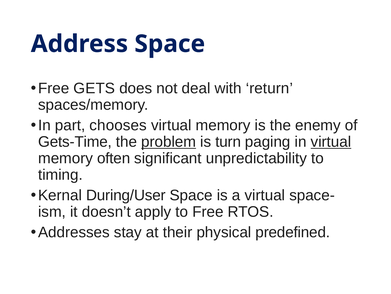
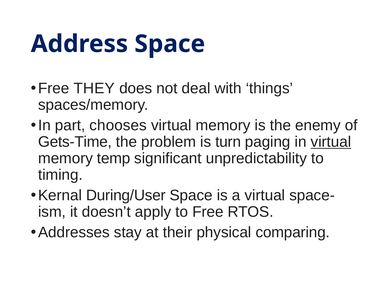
GETS: GETS -> THEY (94, 88)
return: return -> things (269, 88)
problem underline: present -> none (169, 141)
often: often -> temp (114, 158)
predefined: predefined -> comparing (293, 232)
